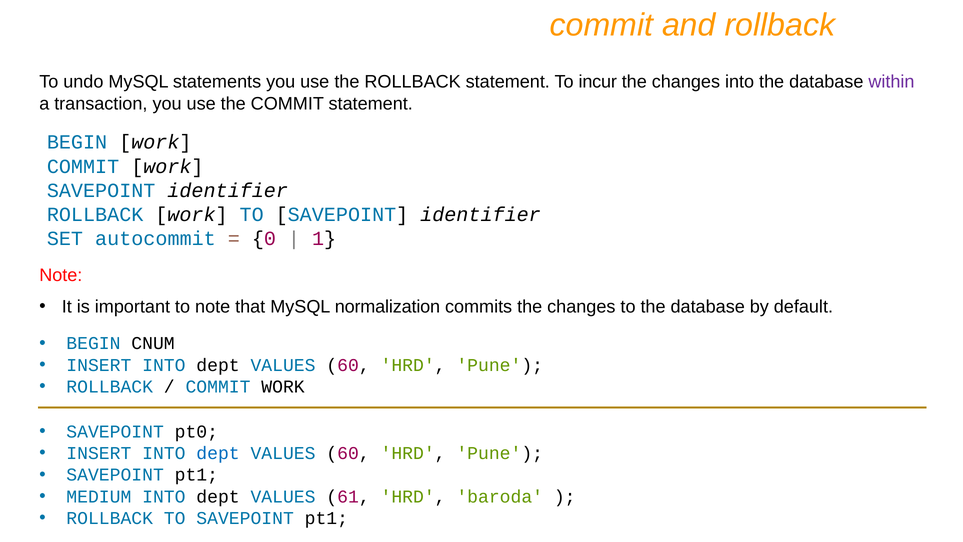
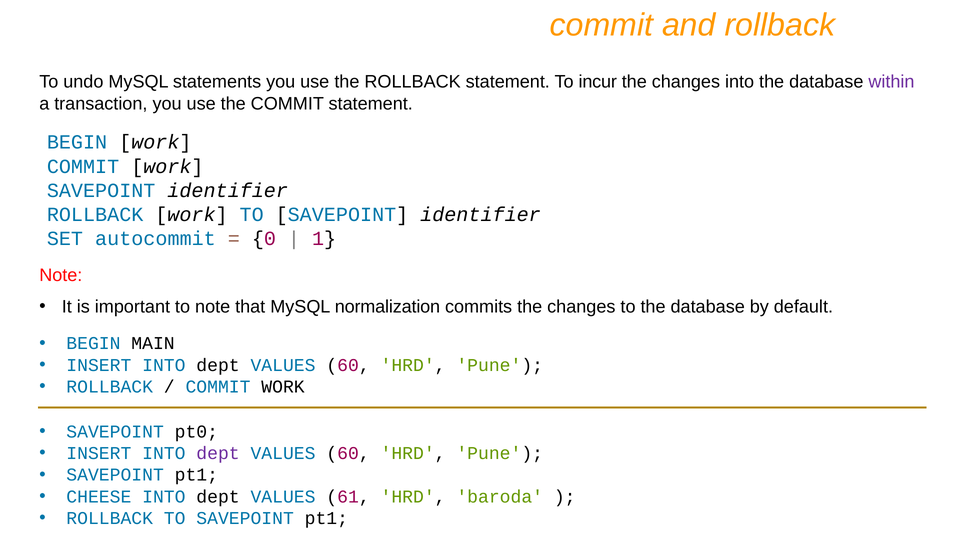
CNUM: CNUM -> MAIN (153, 343)
dept colour: blue -> purple (218, 453)
MEDIUM: MEDIUM -> CHEESE (99, 496)
